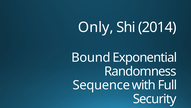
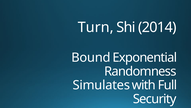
Only: Only -> Turn (96, 27)
Sequence: Sequence -> Simulates (101, 85)
